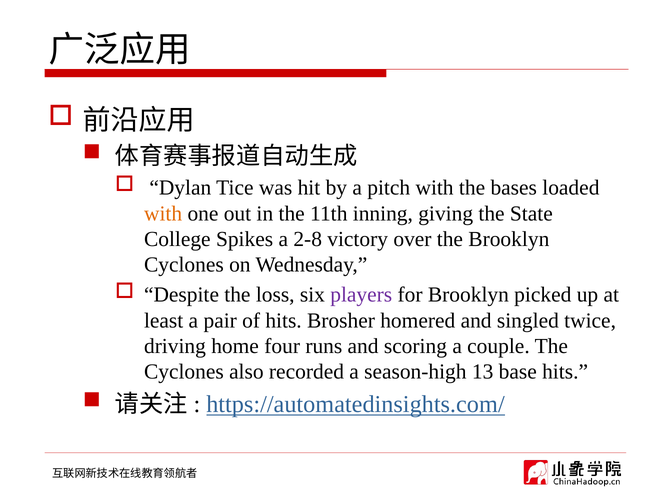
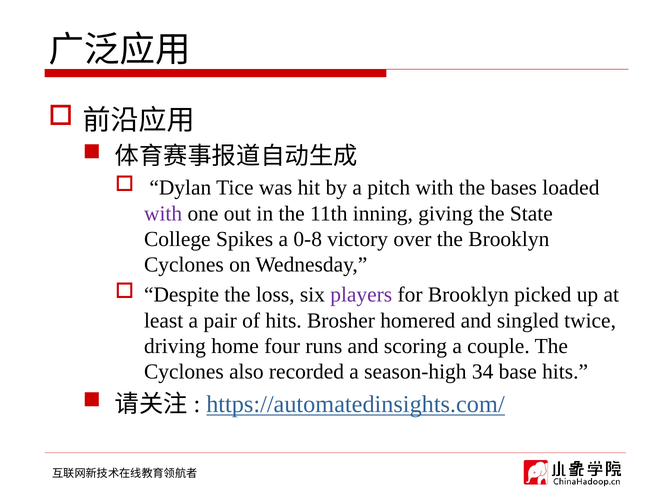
with colour: orange -> purple (163, 214)
2-8: 2-8 -> 0-8 (308, 239)
13: 13 -> 34 (483, 372)
